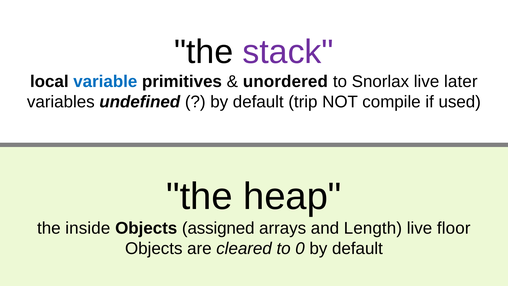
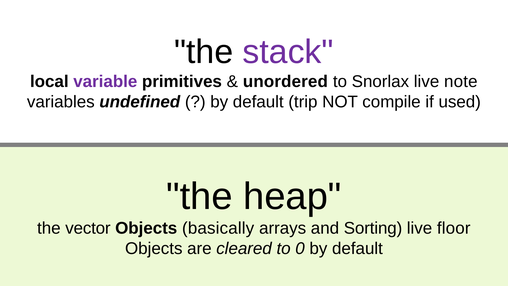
variable colour: blue -> purple (105, 81)
later: later -> note (461, 81)
inside: inside -> vector (88, 228)
assigned: assigned -> basically (218, 228)
Length: Length -> Sorting (373, 228)
